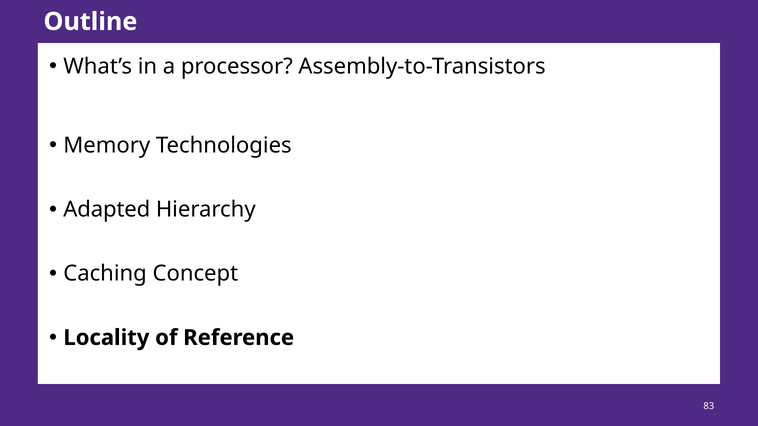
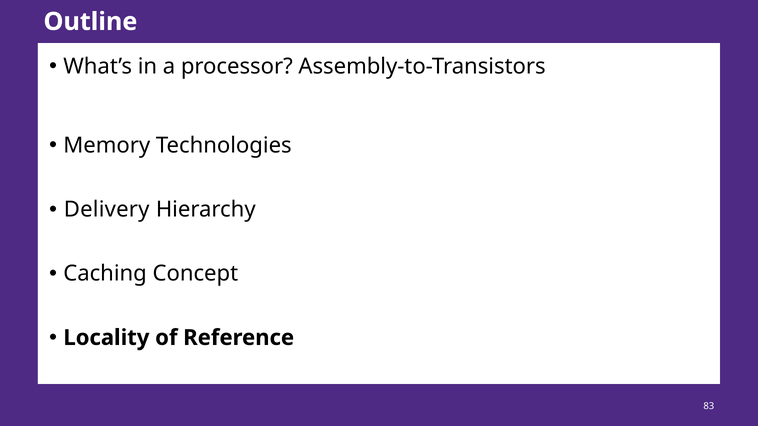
Adapted: Adapted -> Delivery (107, 210)
